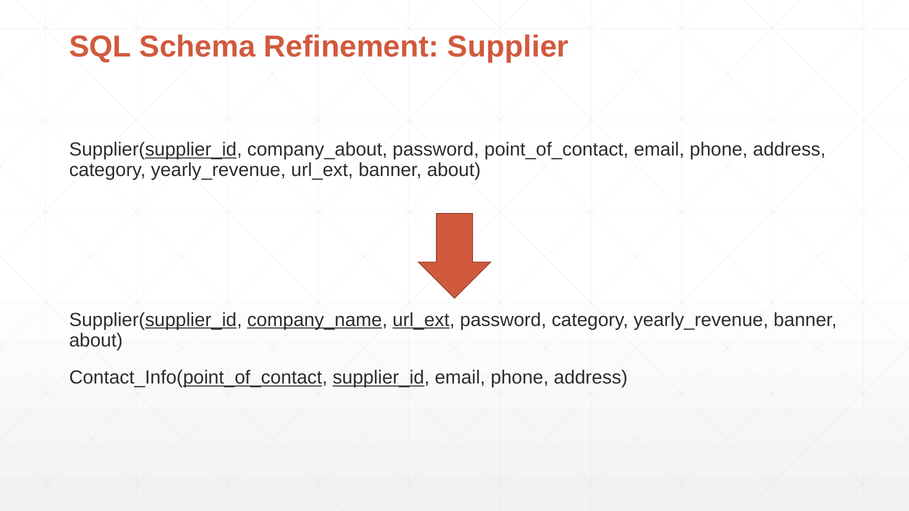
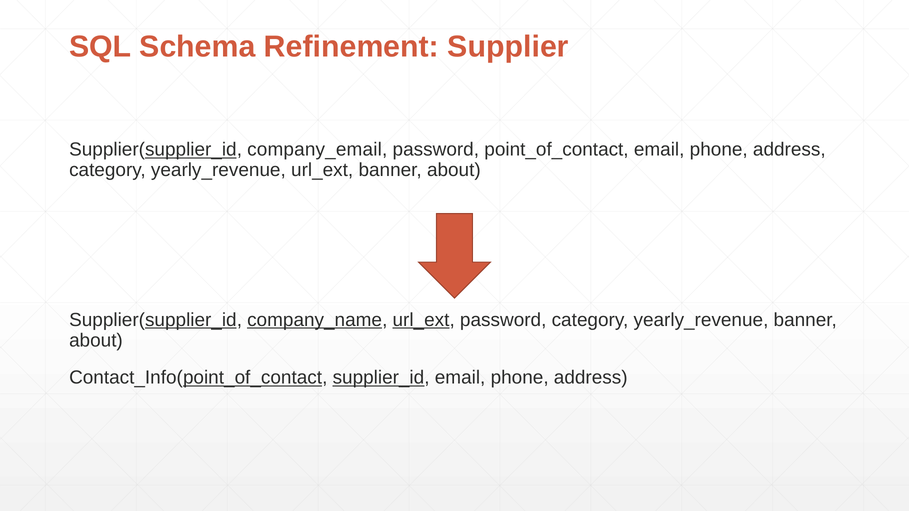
company_about: company_about -> company_email (317, 150)
